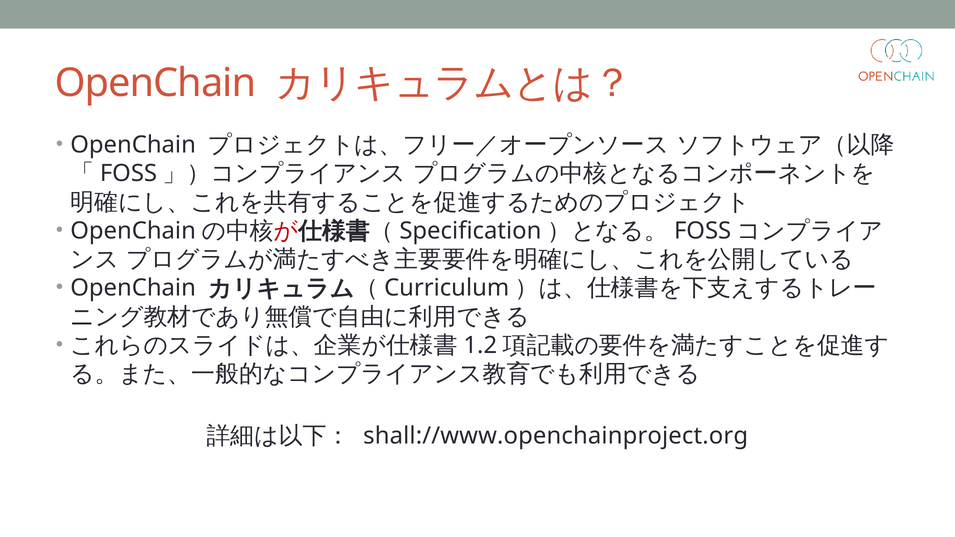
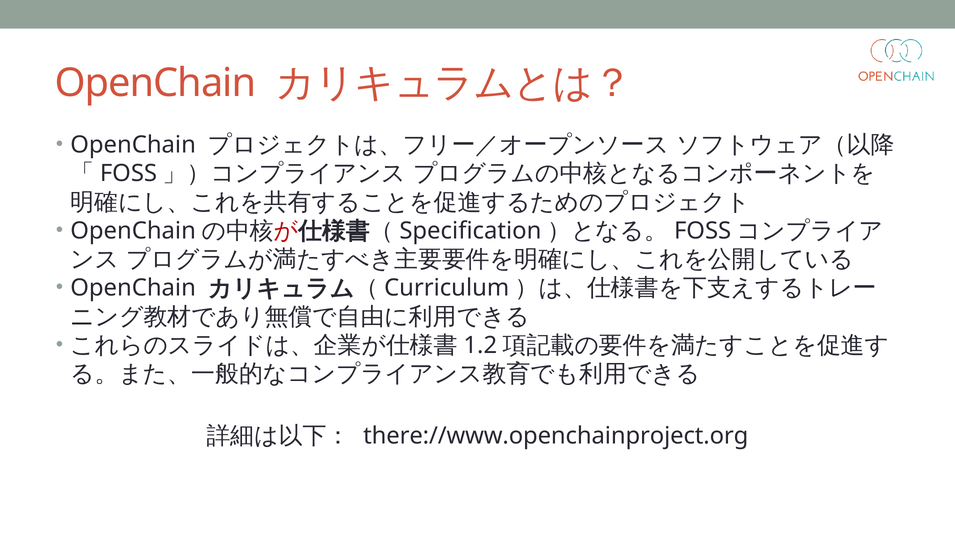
shall://www.openchainproject.org: shall://www.openchainproject.org -> there://www.openchainproject.org (556, 436)
